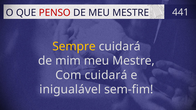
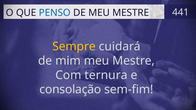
PENSO colour: red -> blue (55, 13)
Com cuidará: cuidará -> ternura (106, 75)
inigualável: inigualável -> consolação (70, 90)
